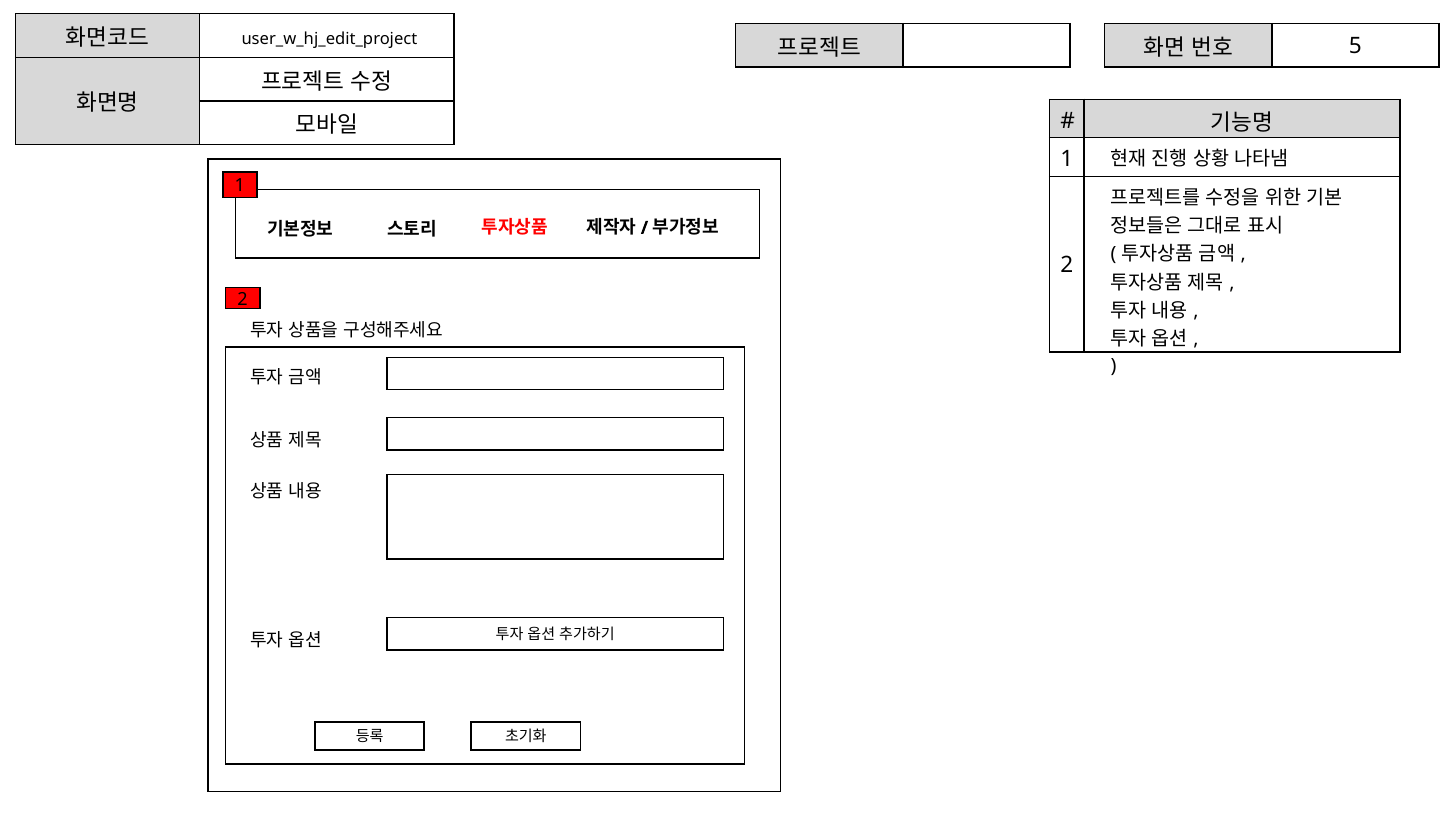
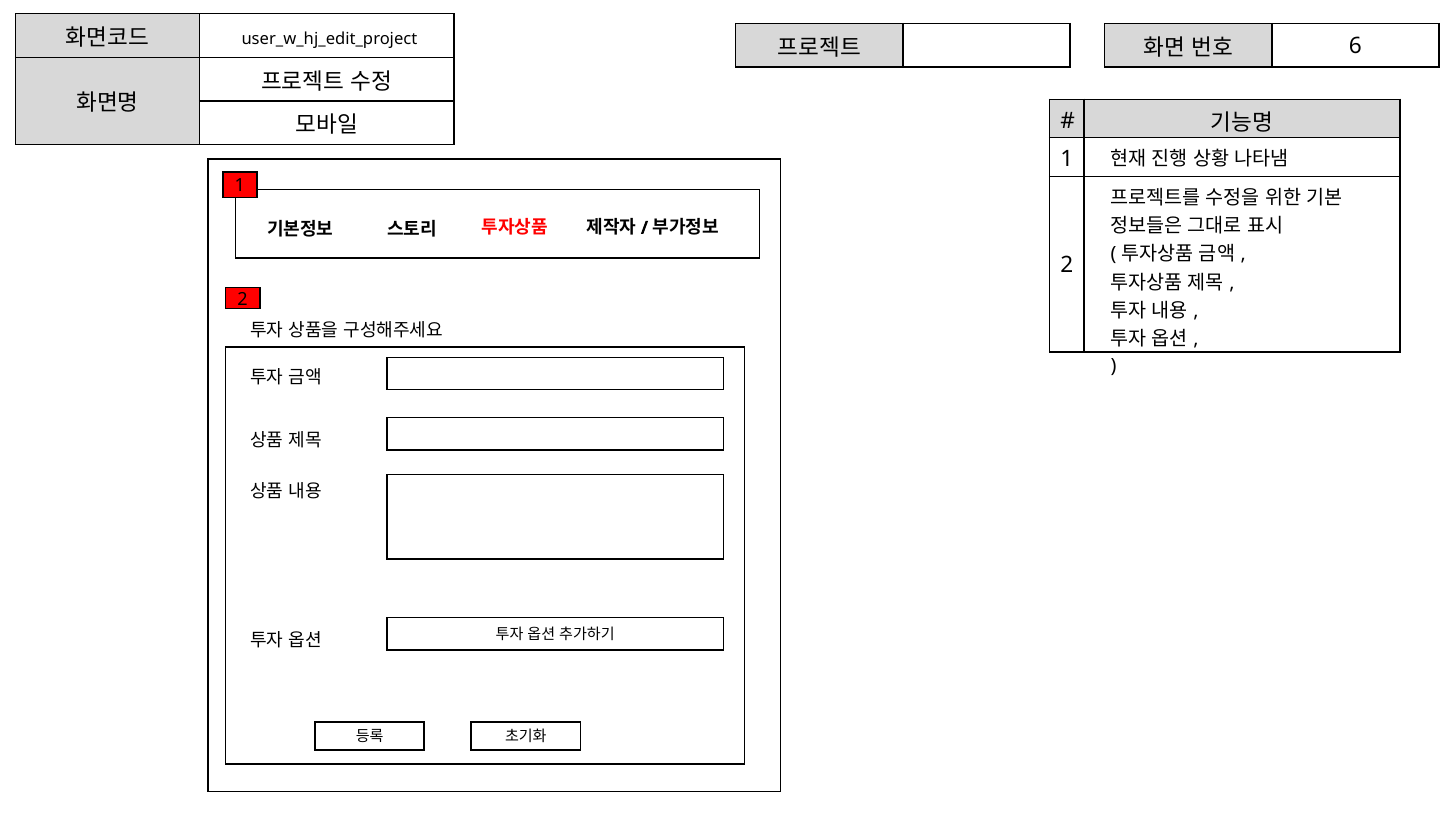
5: 5 -> 6 (1355, 47)
